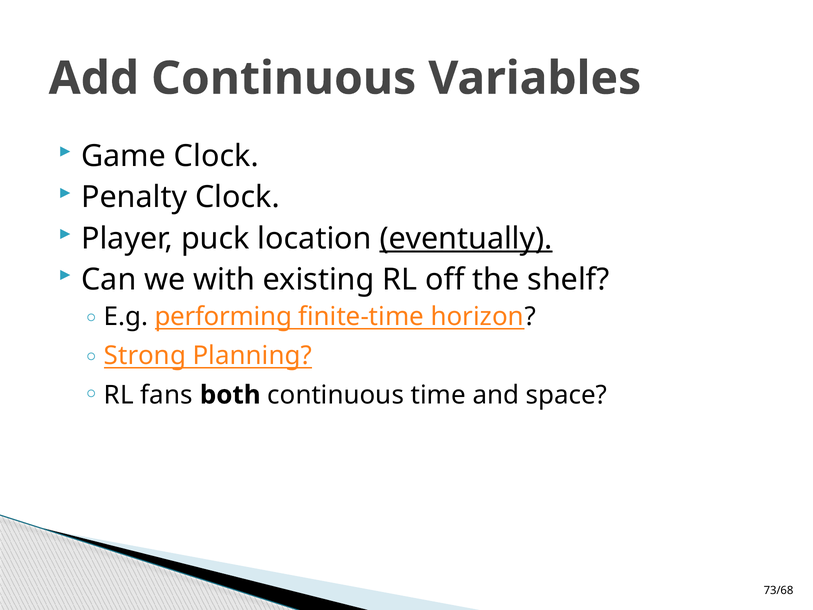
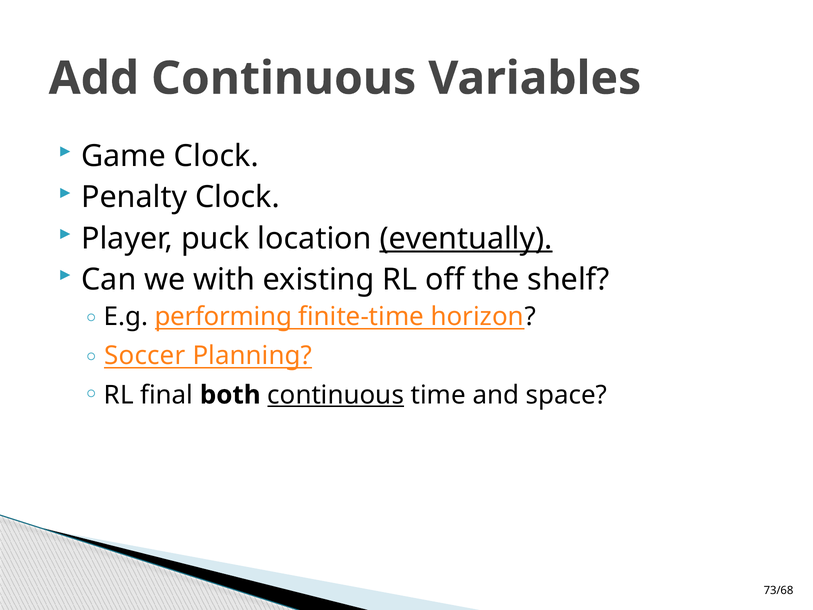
Strong: Strong -> Soccer (145, 356)
fans: fans -> final (167, 395)
continuous underline: none -> present (336, 395)
